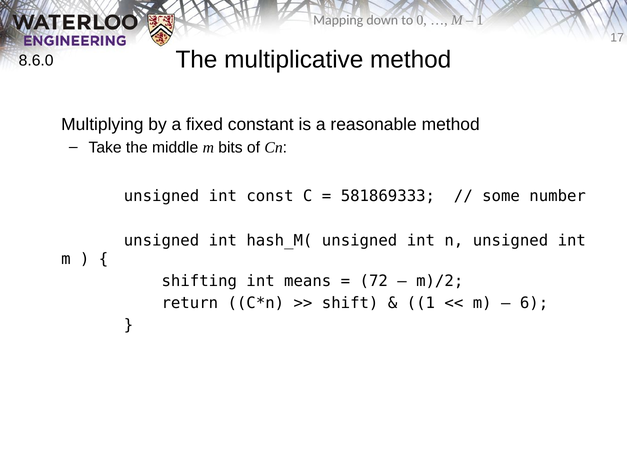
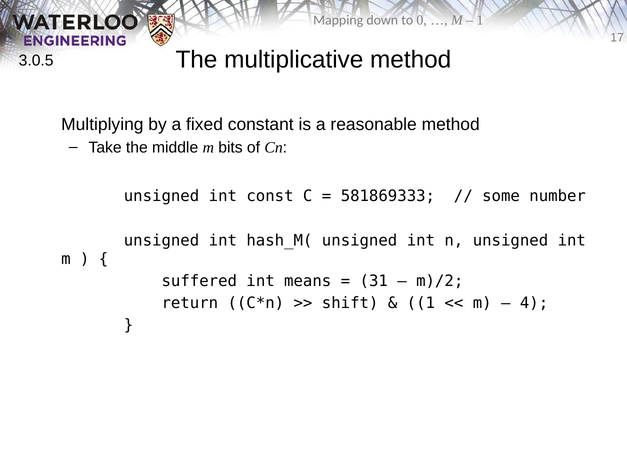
8.6.0: 8.6.0 -> 3.0.5 (36, 60)
shifting: shifting -> suffered (199, 281)
72: 72 -> 31 (374, 281)
6: 6 -> 4 (534, 303)
